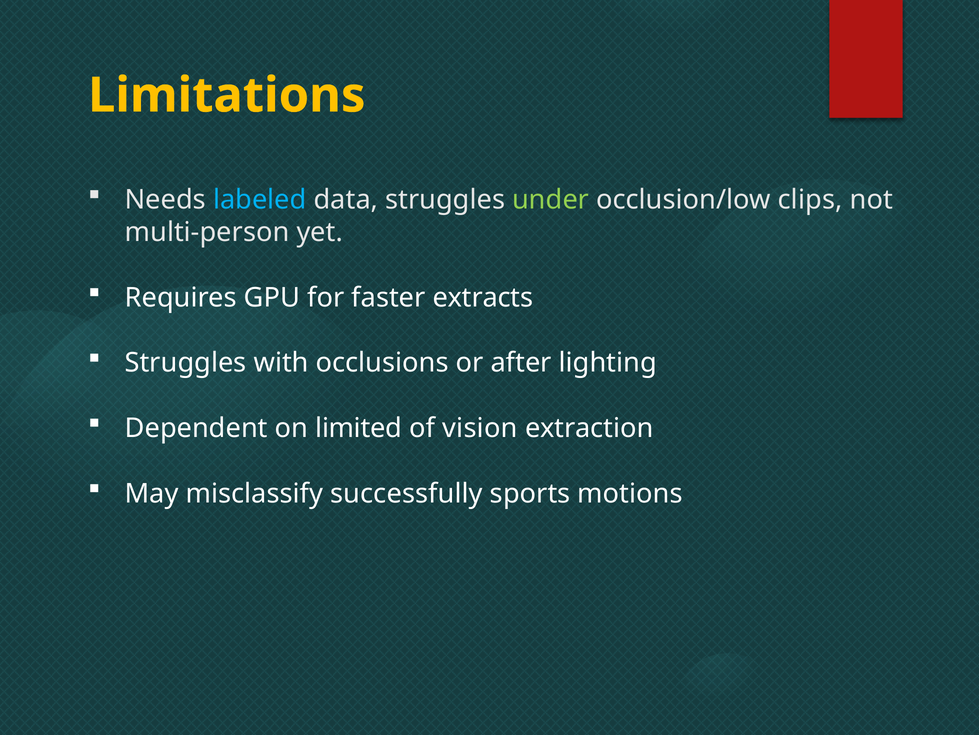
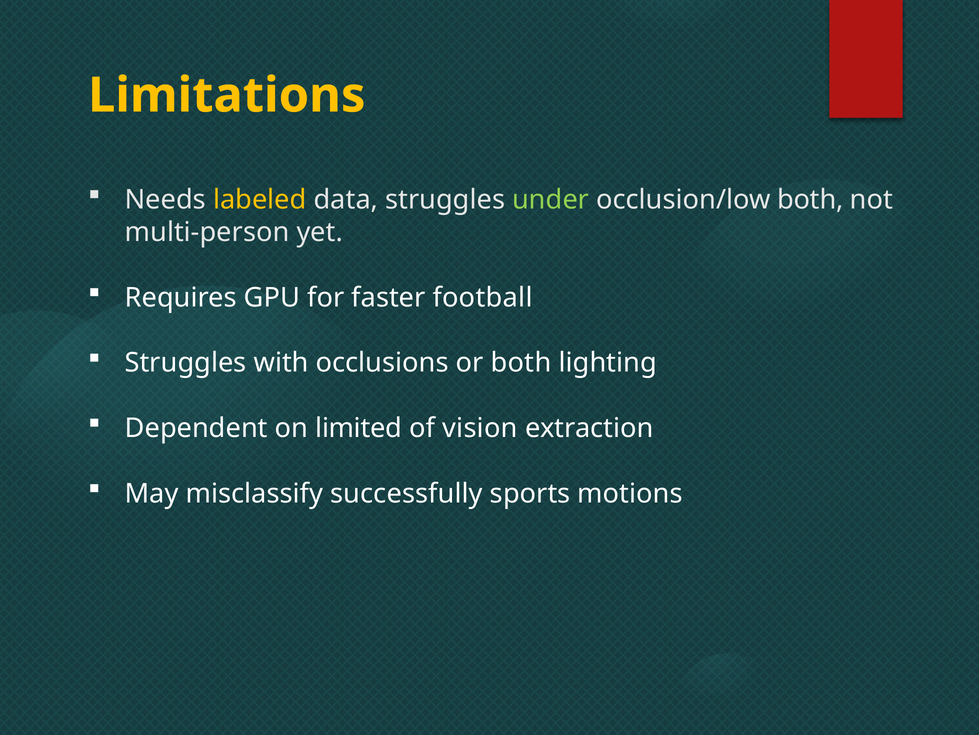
labeled colour: light blue -> yellow (260, 199)
occlusion/low clips: clips -> both (810, 199)
extracts: extracts -> football (483, 297)
or after: after -> both (521, 363)
